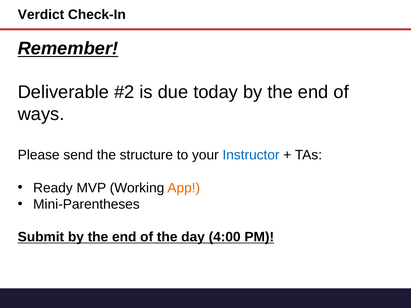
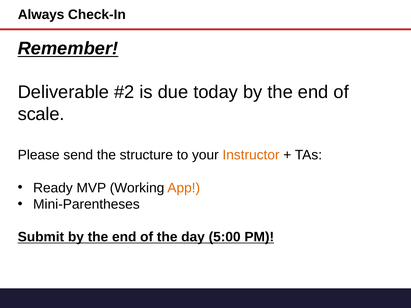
Verdict: Verdict -> Always (41, 15)
ways: ways -> scale (41, 114)
Instructor colour: blue -> orange (251, 155)
4:00: 4:00 -> 5:00 (225, 237)
